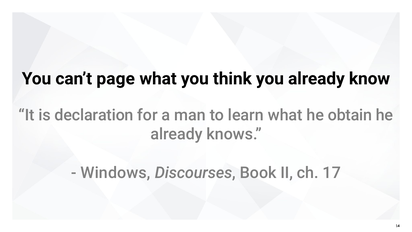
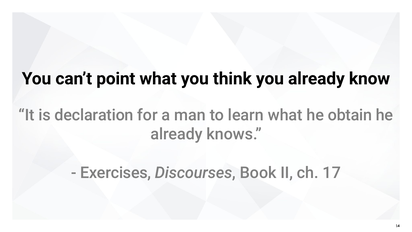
page: page -> point (116, 79)
Windows: Windows -> Exercises (116, 173)
